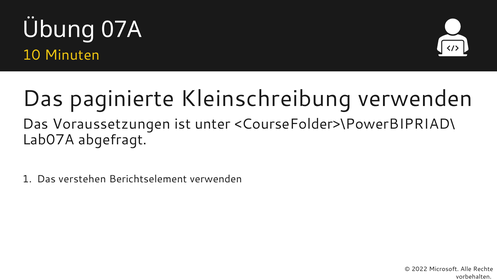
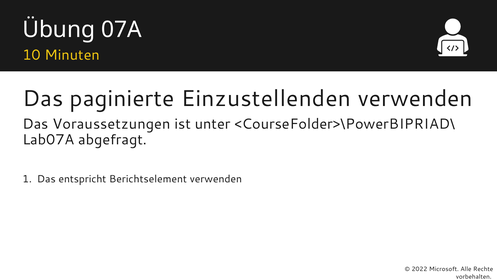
Kleinschreibung: Kleinschreibung -> Einzustellenden (266, 98)
verstehen: verstehen -> entspricht (82, 179)
